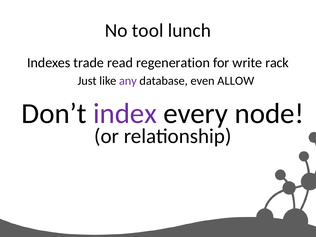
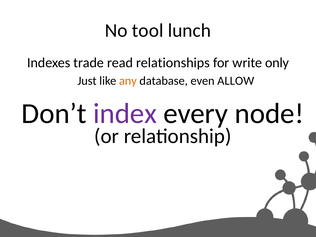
regeneration: regeneration -> relationships (173, 63)
rack: rack -> only (277, 63)
any colour: purple -> orange (128, 81)
